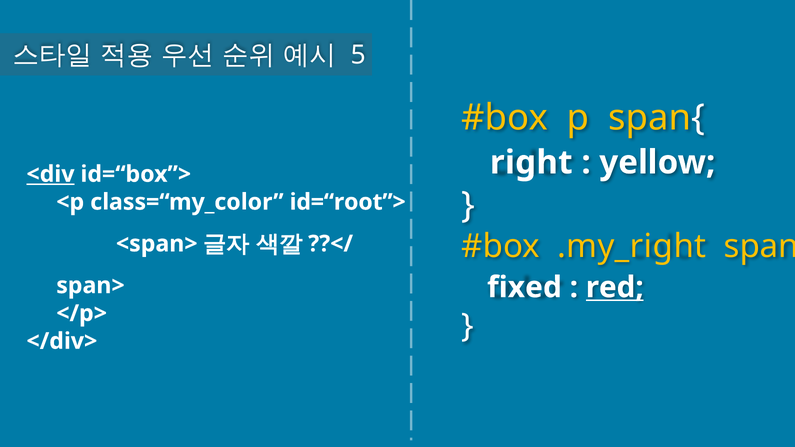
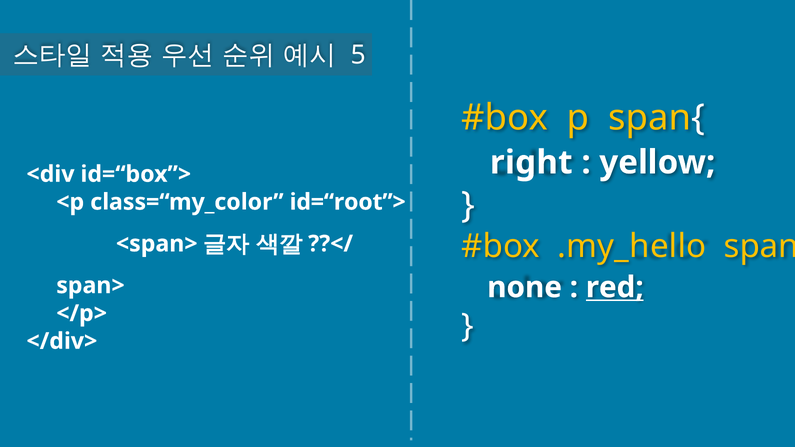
<div underline: present -> none (51, 174)
.my_right: .my_right -> .my_hello (632, 247)
fixed: fixed -> none (525, 287)
